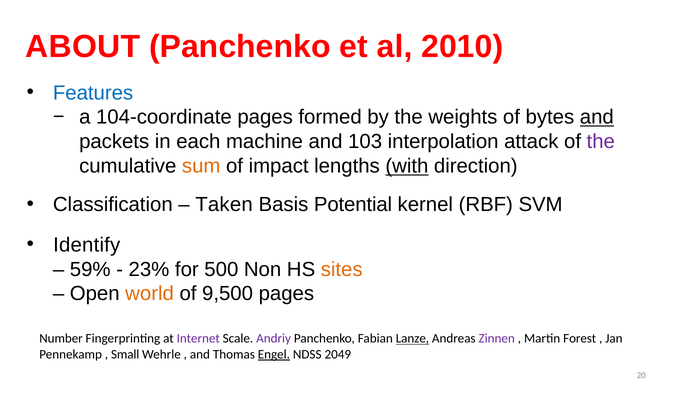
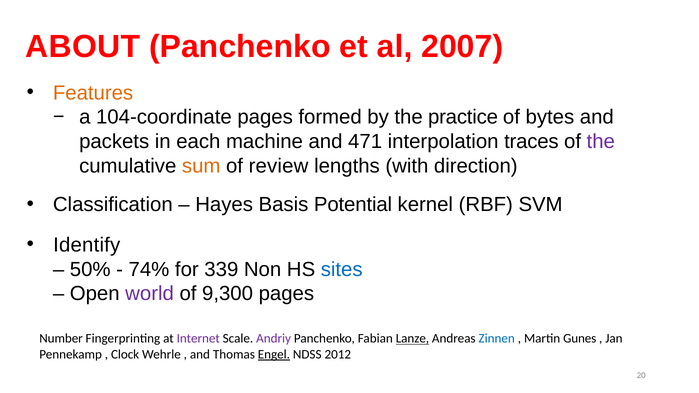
2010: 2010 -> 2007 (462, 47)
Features colour: blue -> orange (93, 93)
weights: weights -> practice (463, 117)
and underline: present -> none (597, 117)
103: 103 -> 471 (365, 142)
attack: attack -> traces (531, 142)
impact: impact -> review (279, 166)
with underline: present -> none (407, 166)
Taken: Taken -> Hayes (224, 205)
59%: 59% -> 50% (90, 269)
23%: 23% -> 74% (149, 269)
500: 500 -> 339 (221, 269)
sites colour: orange -> blue (342, 269)
world colour: orange -> purple (150, 294)
9,500: 9,500 -> 9,300 (228, 294)
Zinnen colour: purple -> blue (497, 339)
Forest: Forest -> Gunes (580, 339)
Small: Small -> Clock (125, 354)
2049: 2049 -> 2012 (338, 354)
